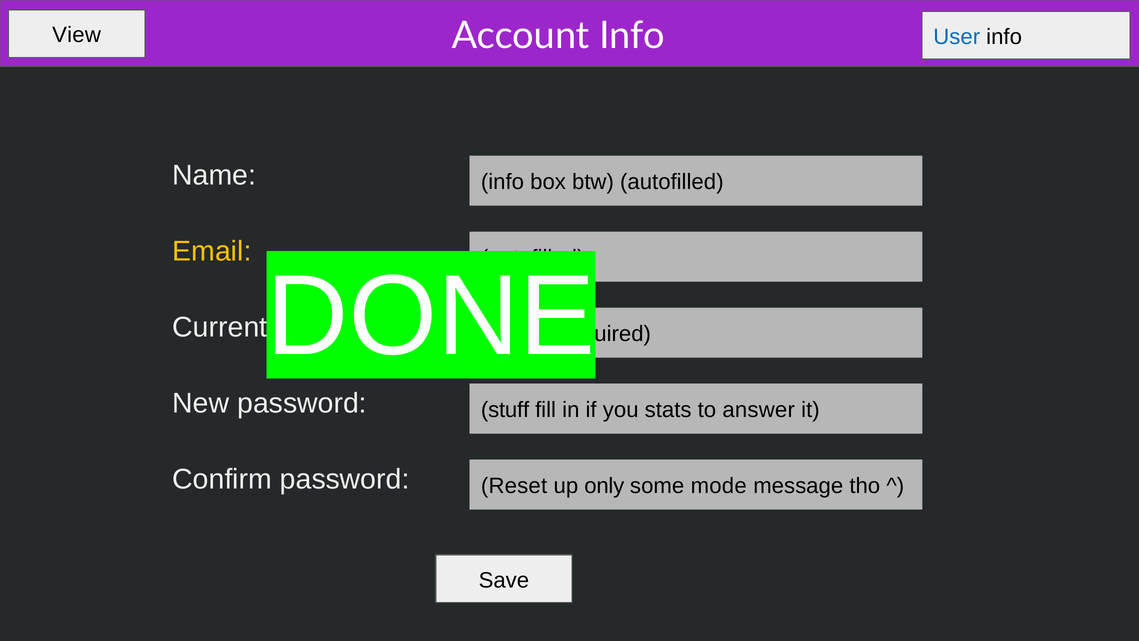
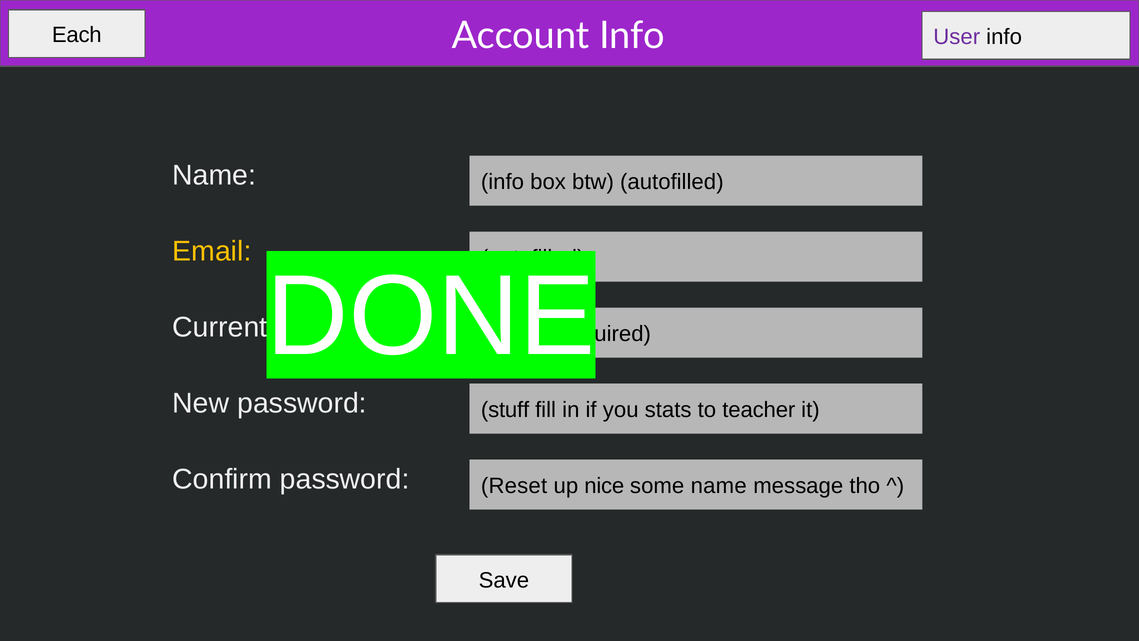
View: View -> Each (77, 35)
User colour: blue -> purple (957, 37)
answer: answer -> teacher (759, 410)
only: only -> nice (604, 486)
some mode: mode -> name (719, 486)
